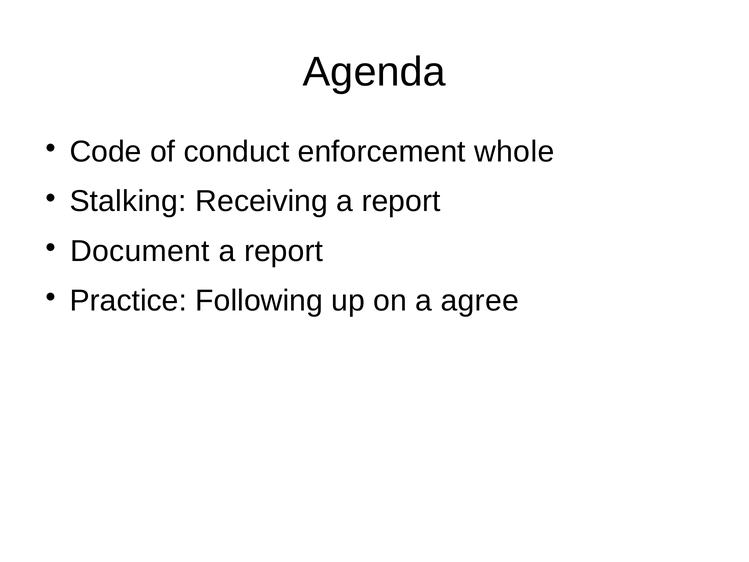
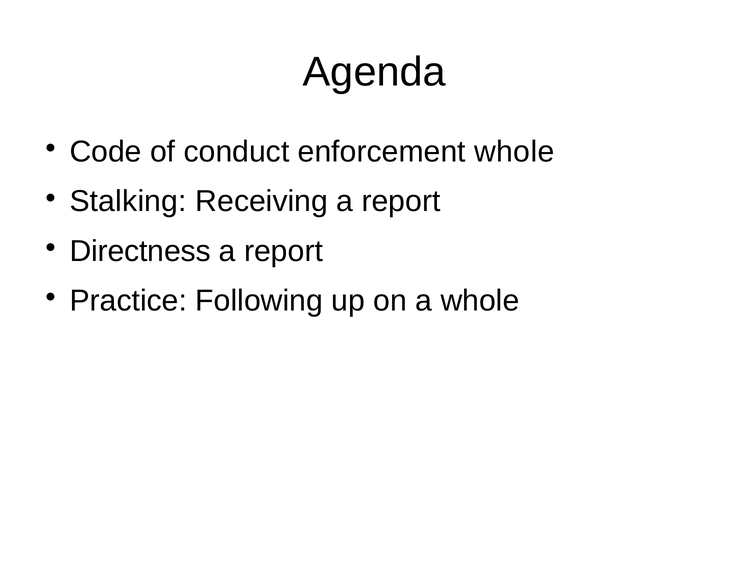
Document: Document -> Directness (140, 251)
a agree: agree -> whole (480, 301)
